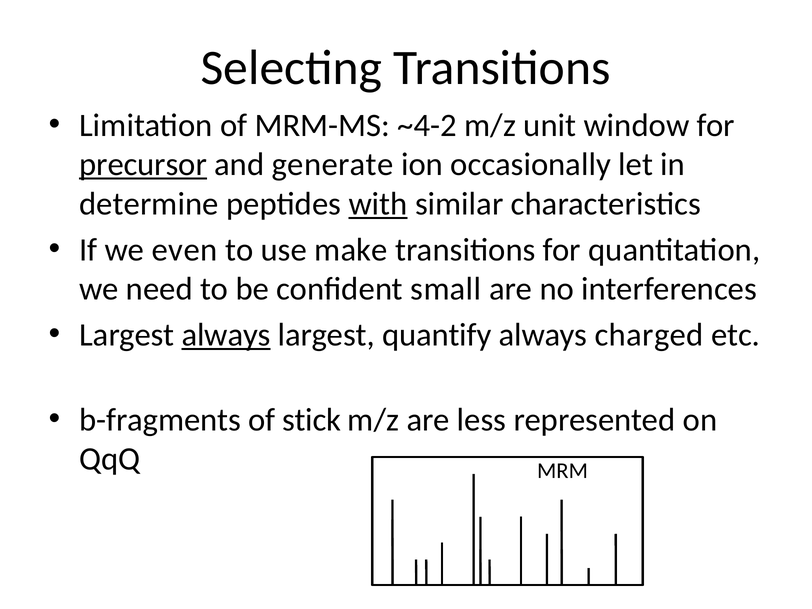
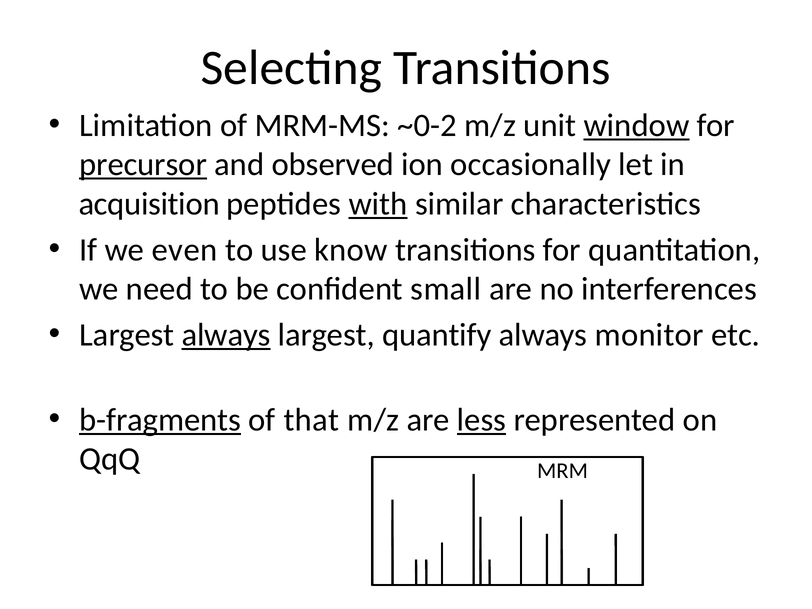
~4-2: ~4-2 -> ~0-2 (427, 125)
window underline: none -> present (636, 125)
generate: generate -> observed (333, 165)
determine: determine -> acquisition (149, 204)
make: make -> know (351, 250)
charged: charged -> monitor (649, 335)
b-fragments underline: none -> present (160, 420)
stick: stick -> that (311, 420)
less underline: none -> present (482, 420)
